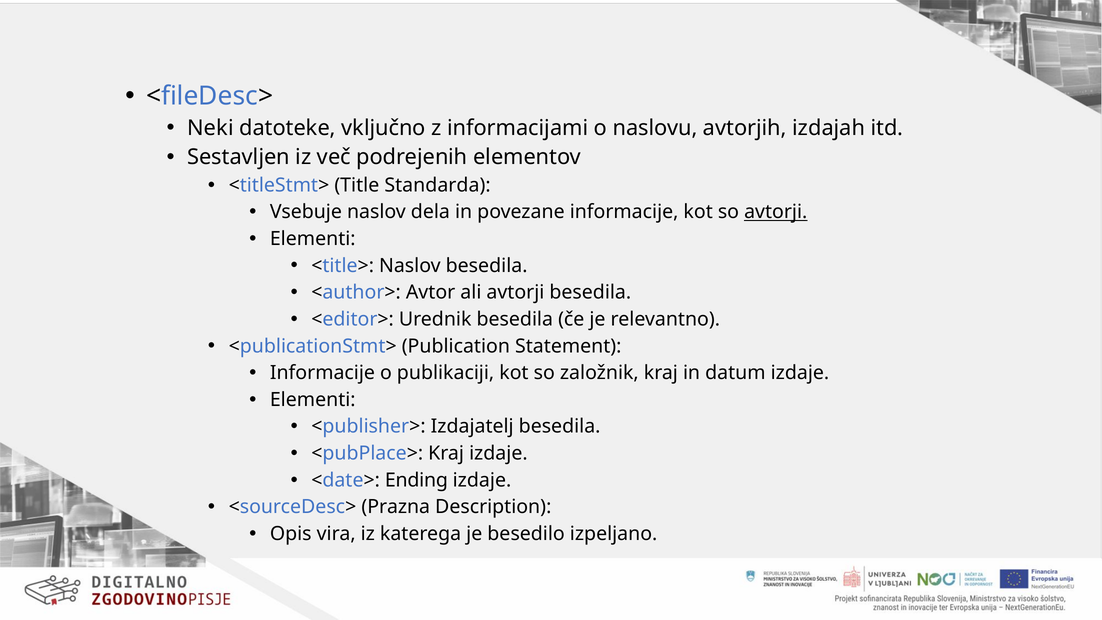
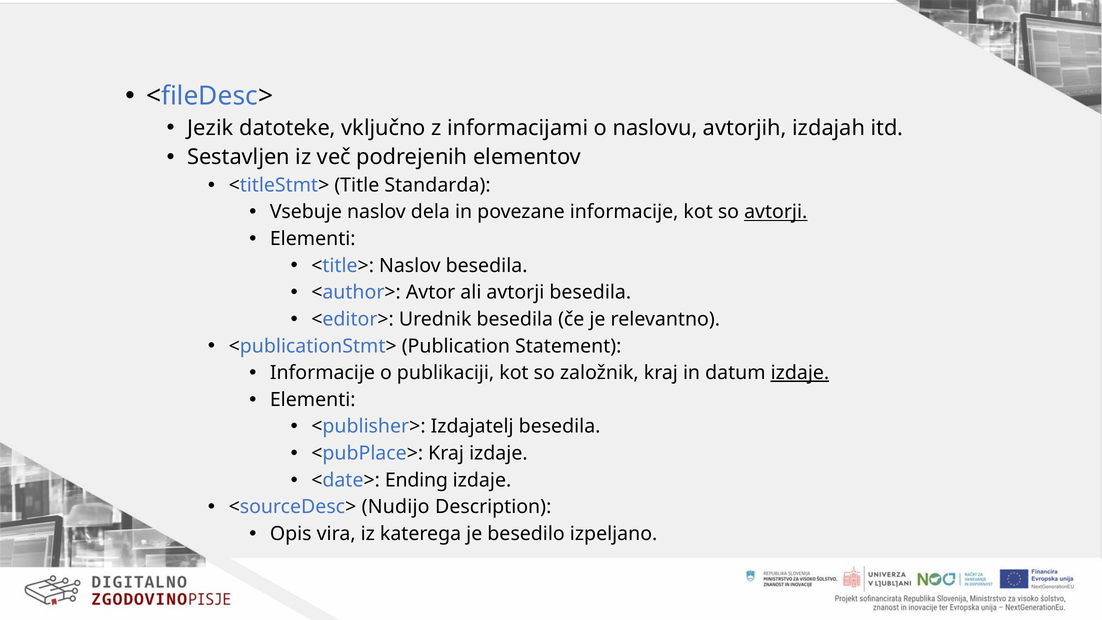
Neki: Neki -> Jezik (210, 128)
izdaje underline: none -> present (800, 373)
Prazna: Prazna -> Nudijo (396, 507)
